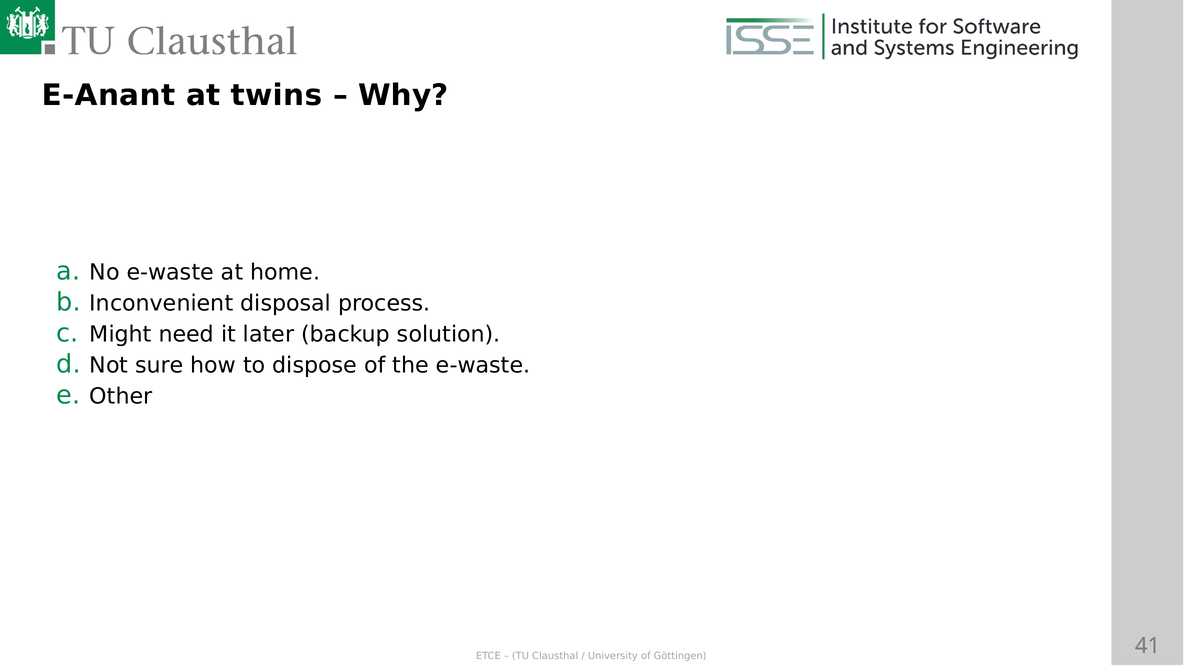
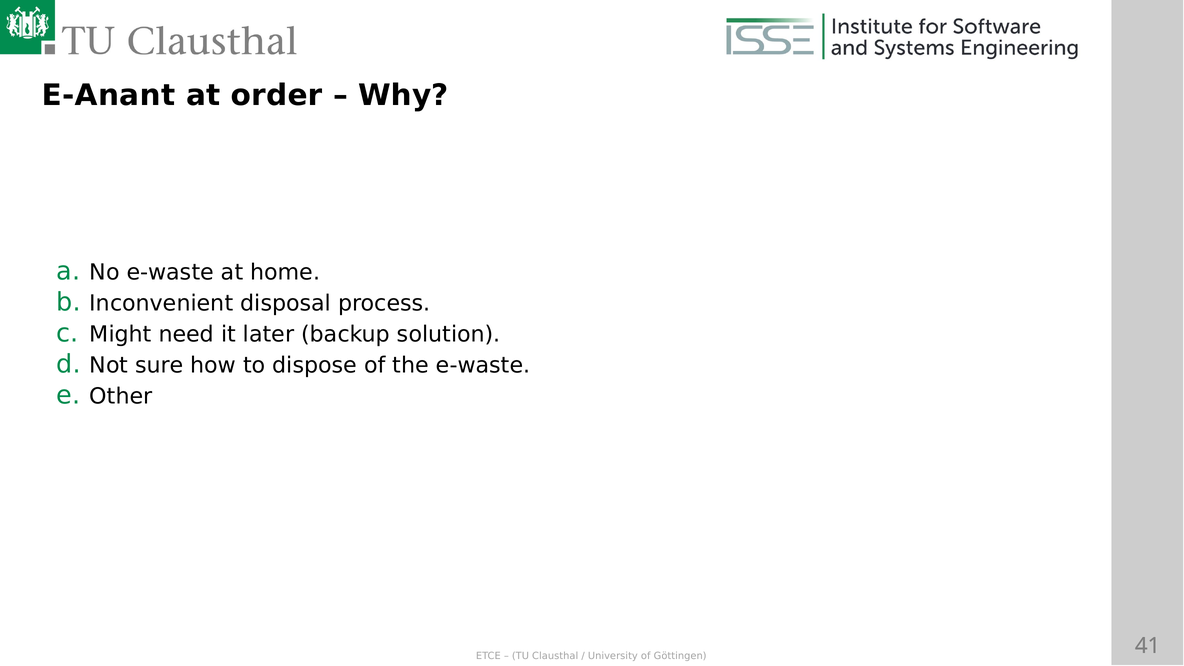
twins: twins -> order (277, 96)
